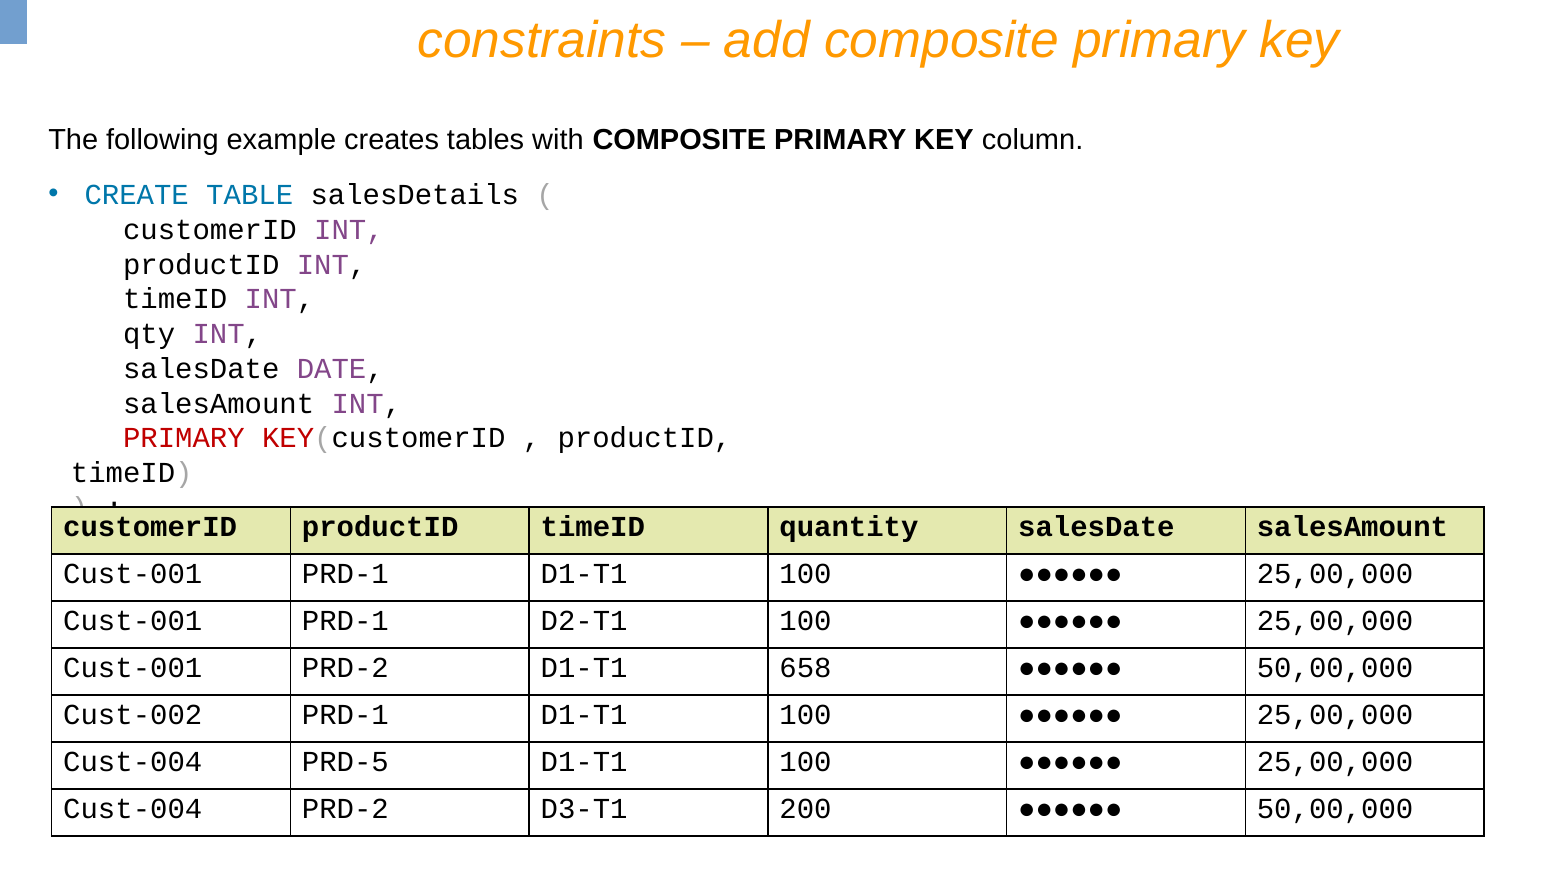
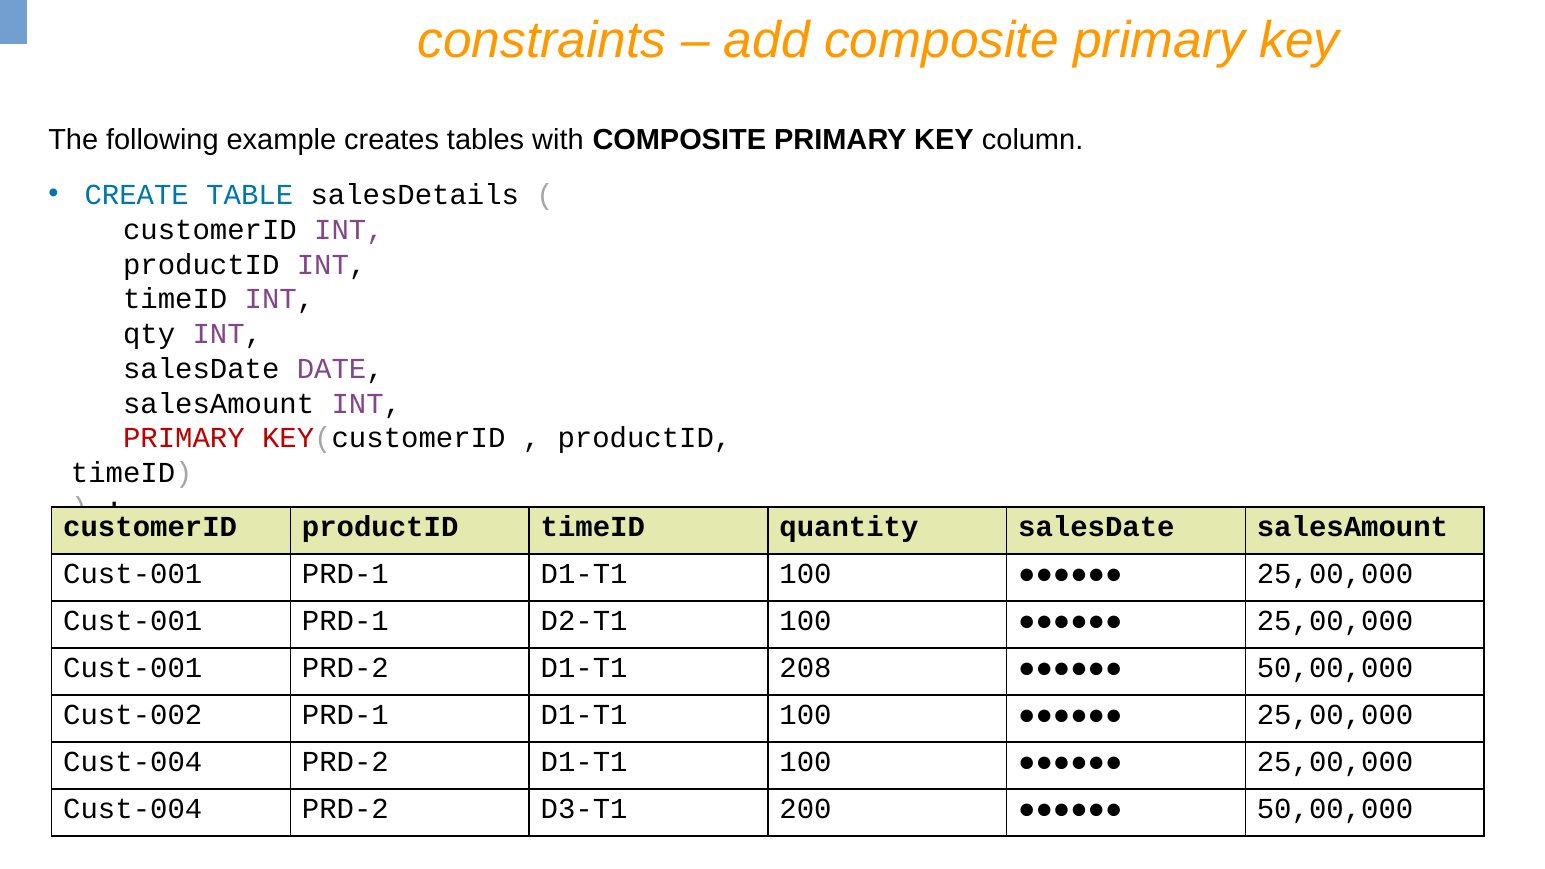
658: 658 -> 208 (805, 668)
PRD-5: PRD-5 -> PRD-2 (345, 762)
